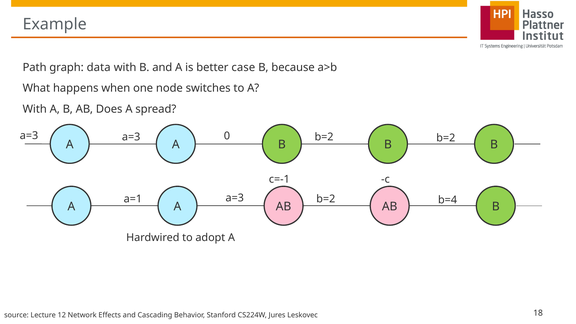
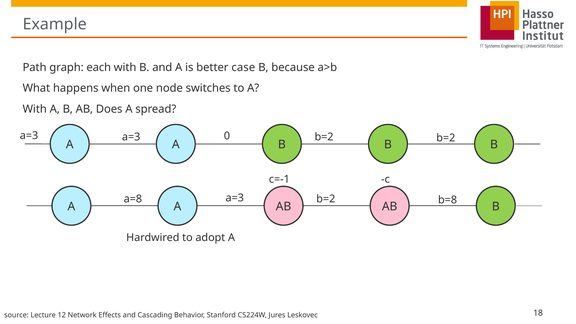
data: data -> each (99, 67)
a=1: a=1 -> a=8 (133, 199)
b=4: b=4 -> b=8 (448, 200)
